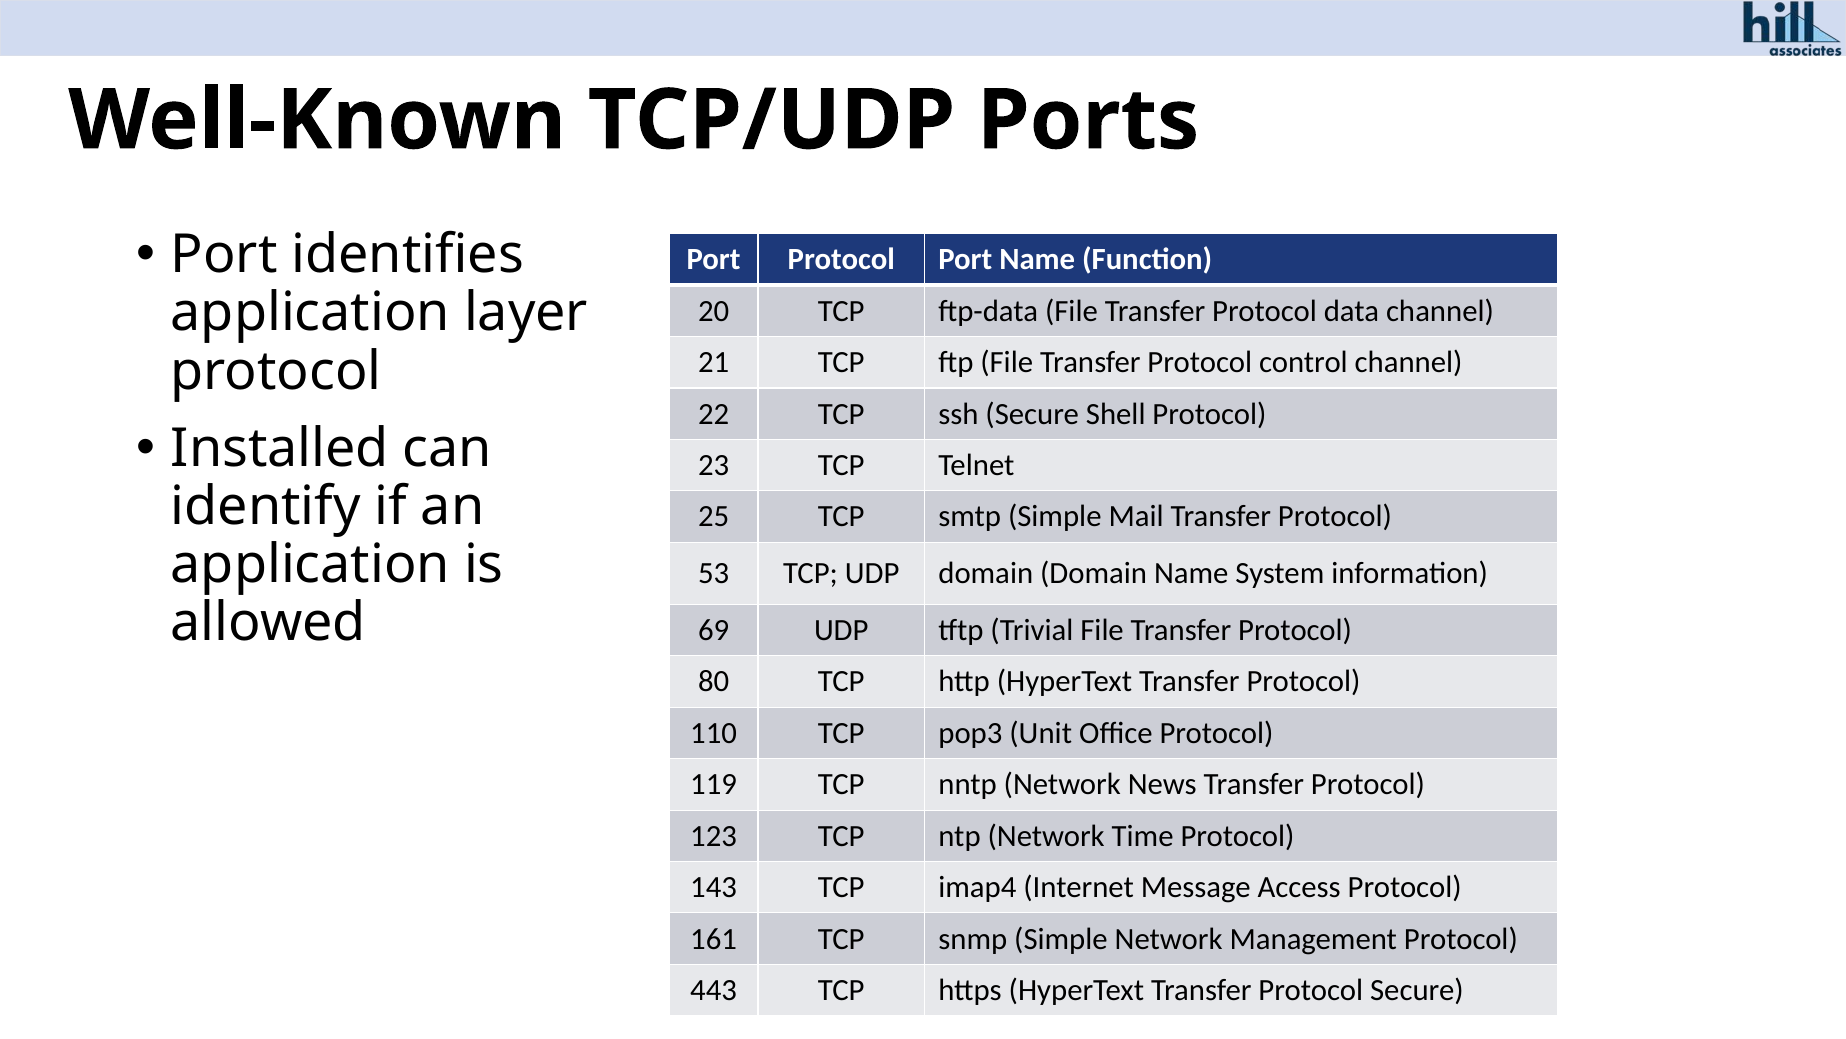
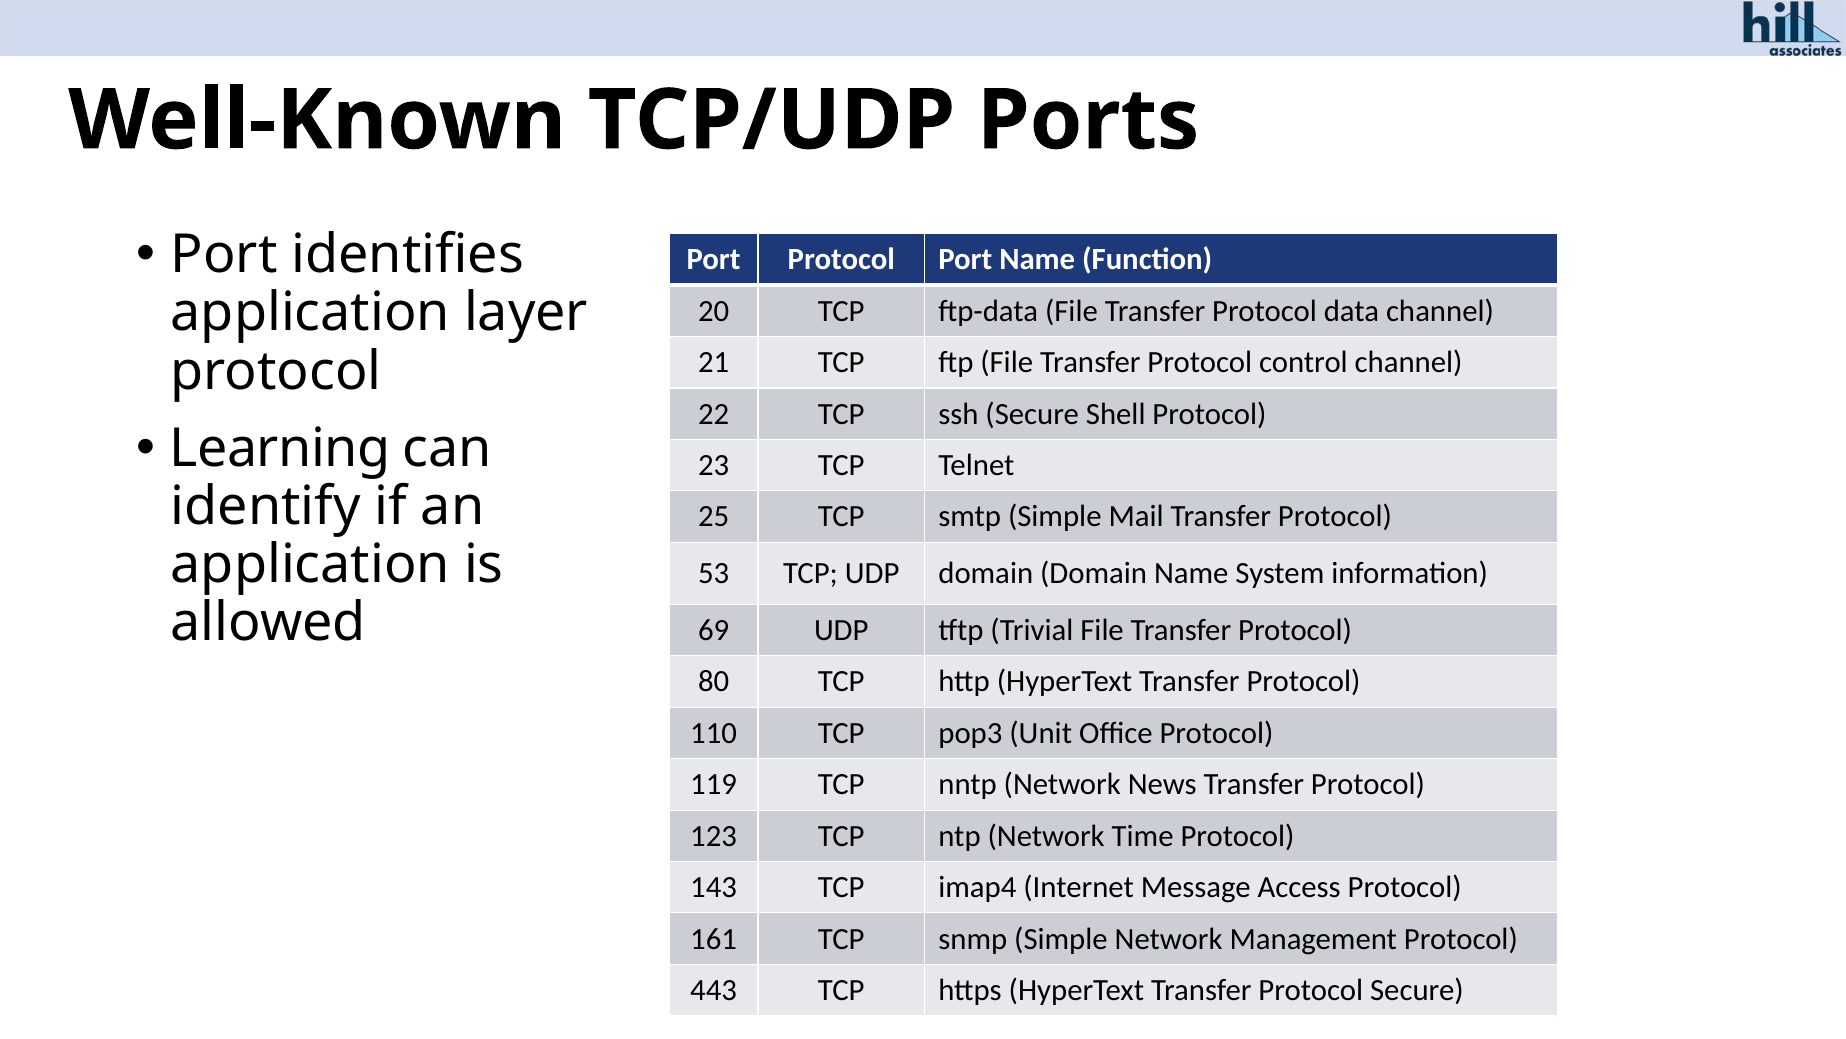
Installed: Installed -> Learning (280, 448)
